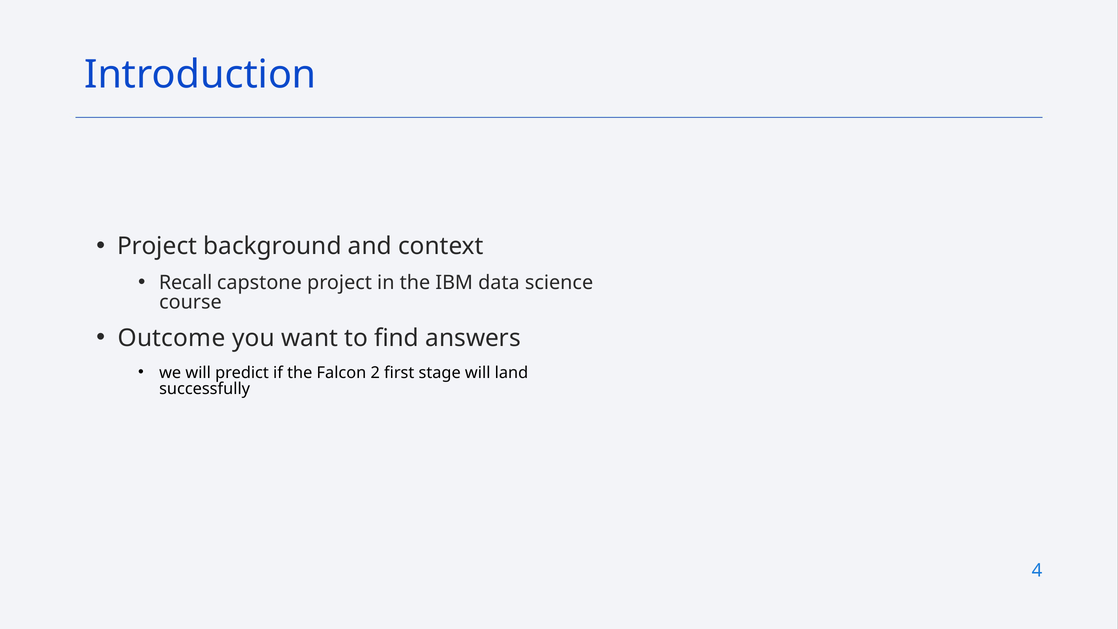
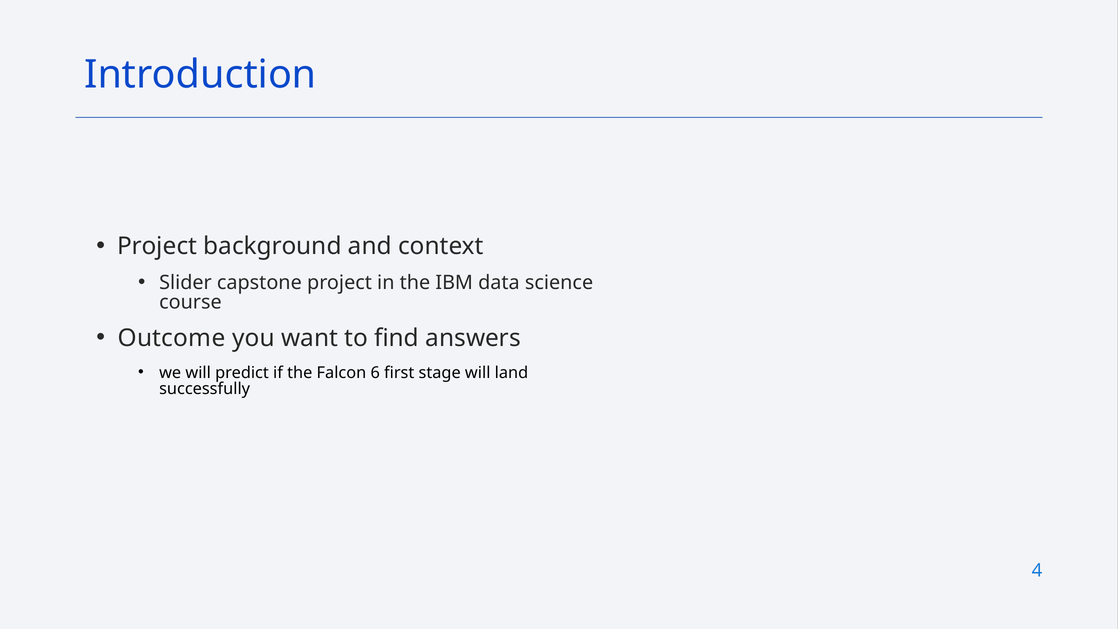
Recall: Recall -> Slider (185, 283)
2: 2 -> 6 (375, 373)
